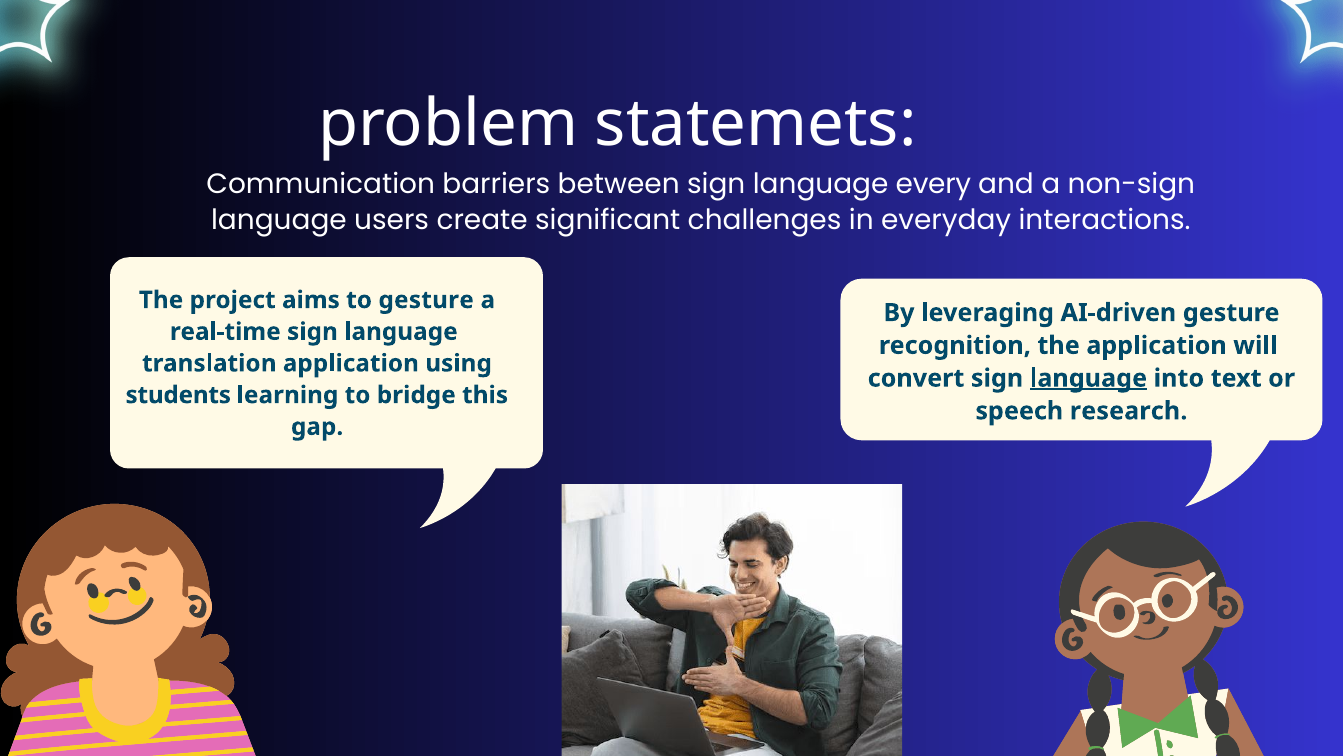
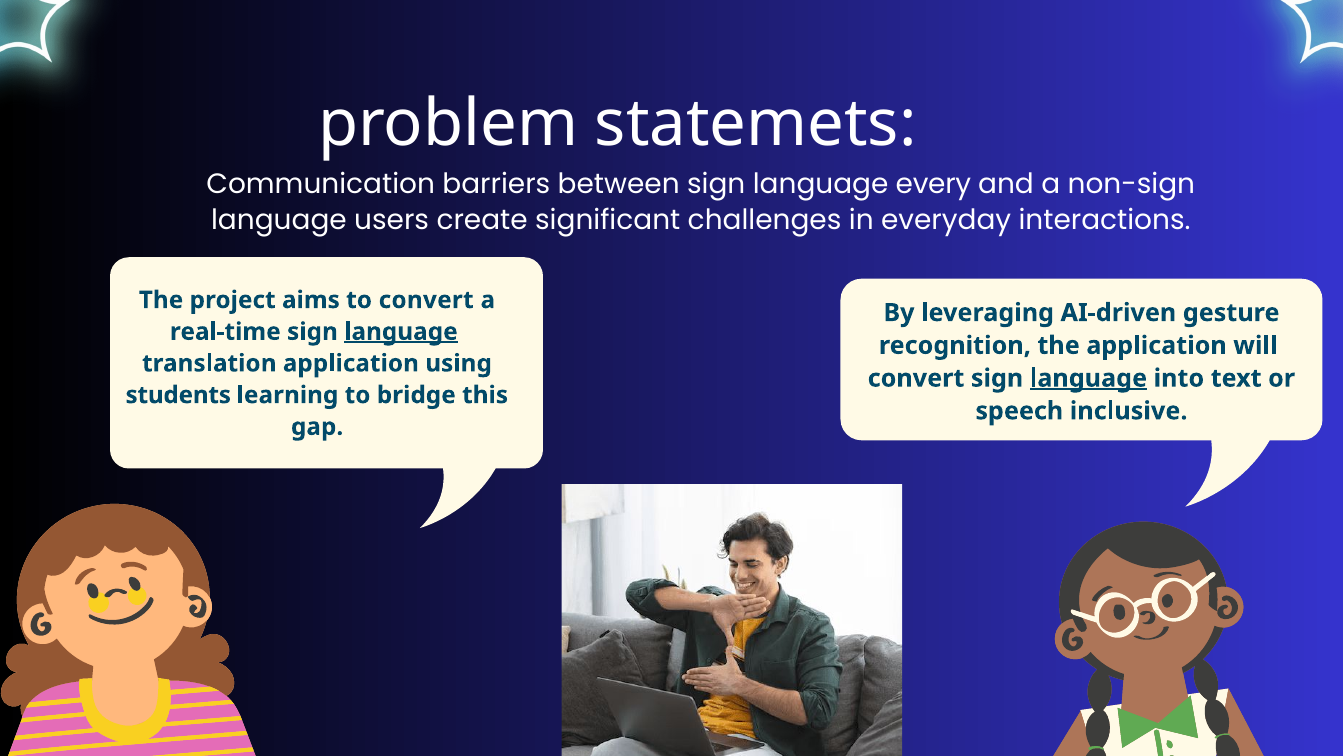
to gesture: gesture -> convert (426, 300)
language underline: none -> present (401, 331)
research: research -> inclusive (1129, 411)
